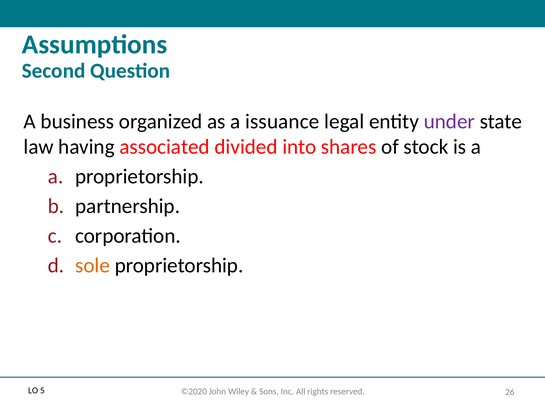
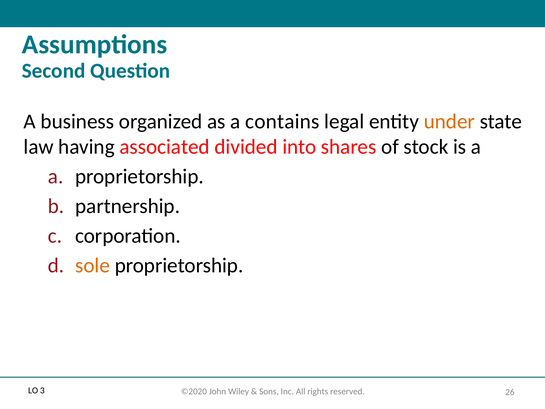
issuance: issuance -> contains (282, 121)
under colour: purple -> orange (449, 121)
5: 5 -> 3 (42, 390)
